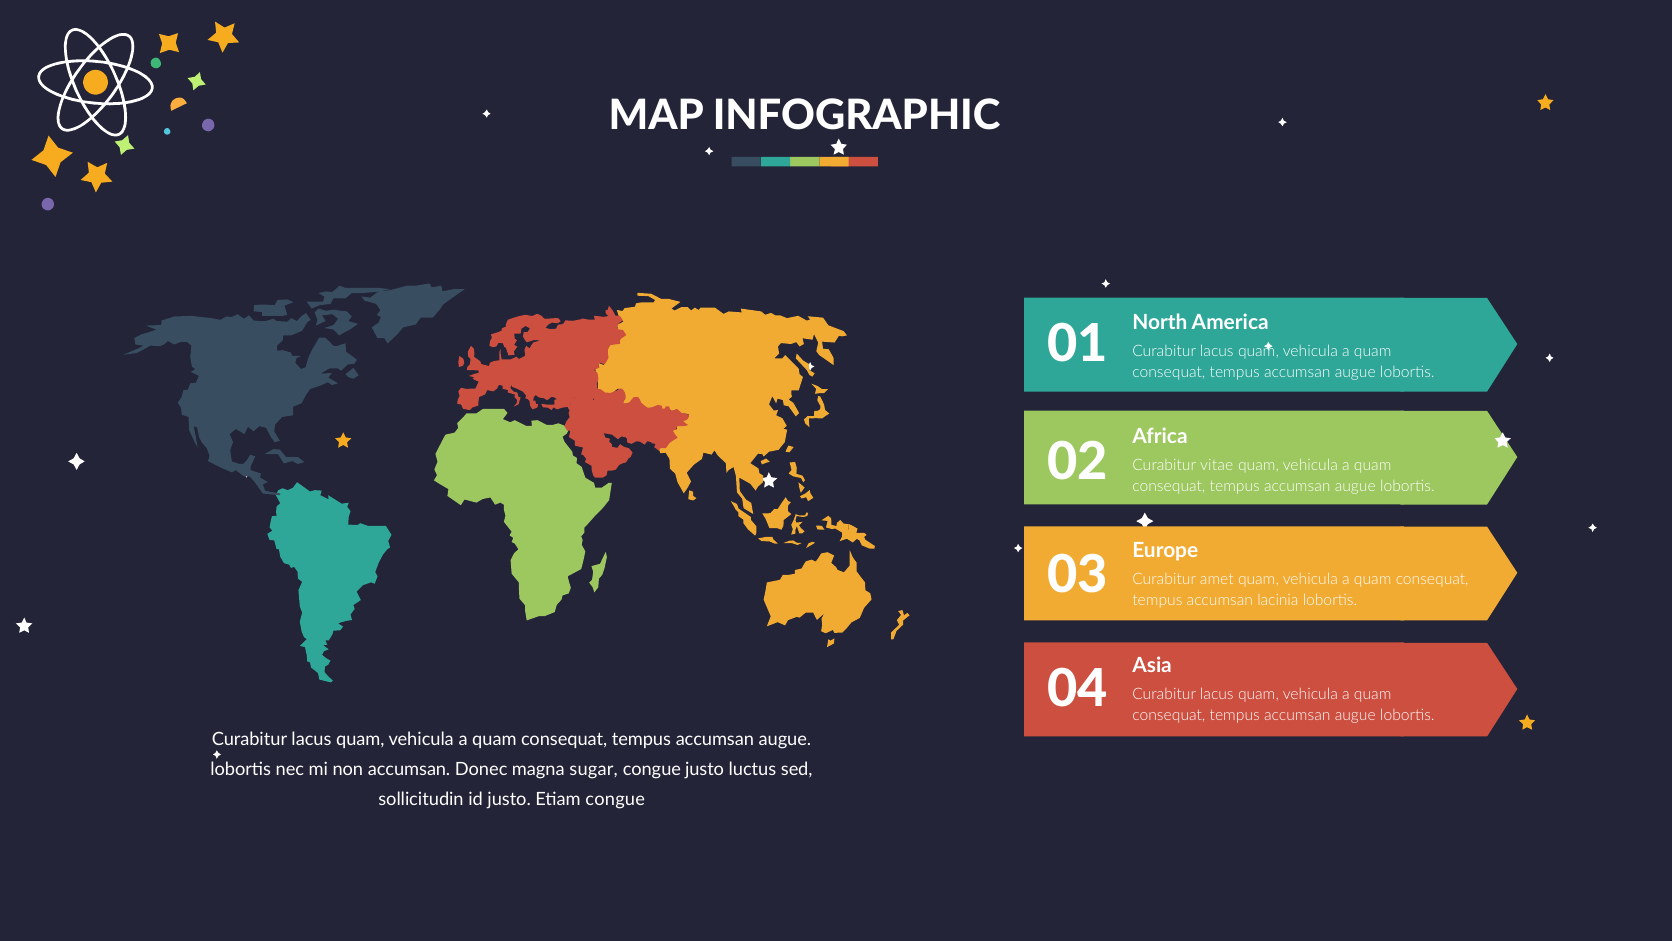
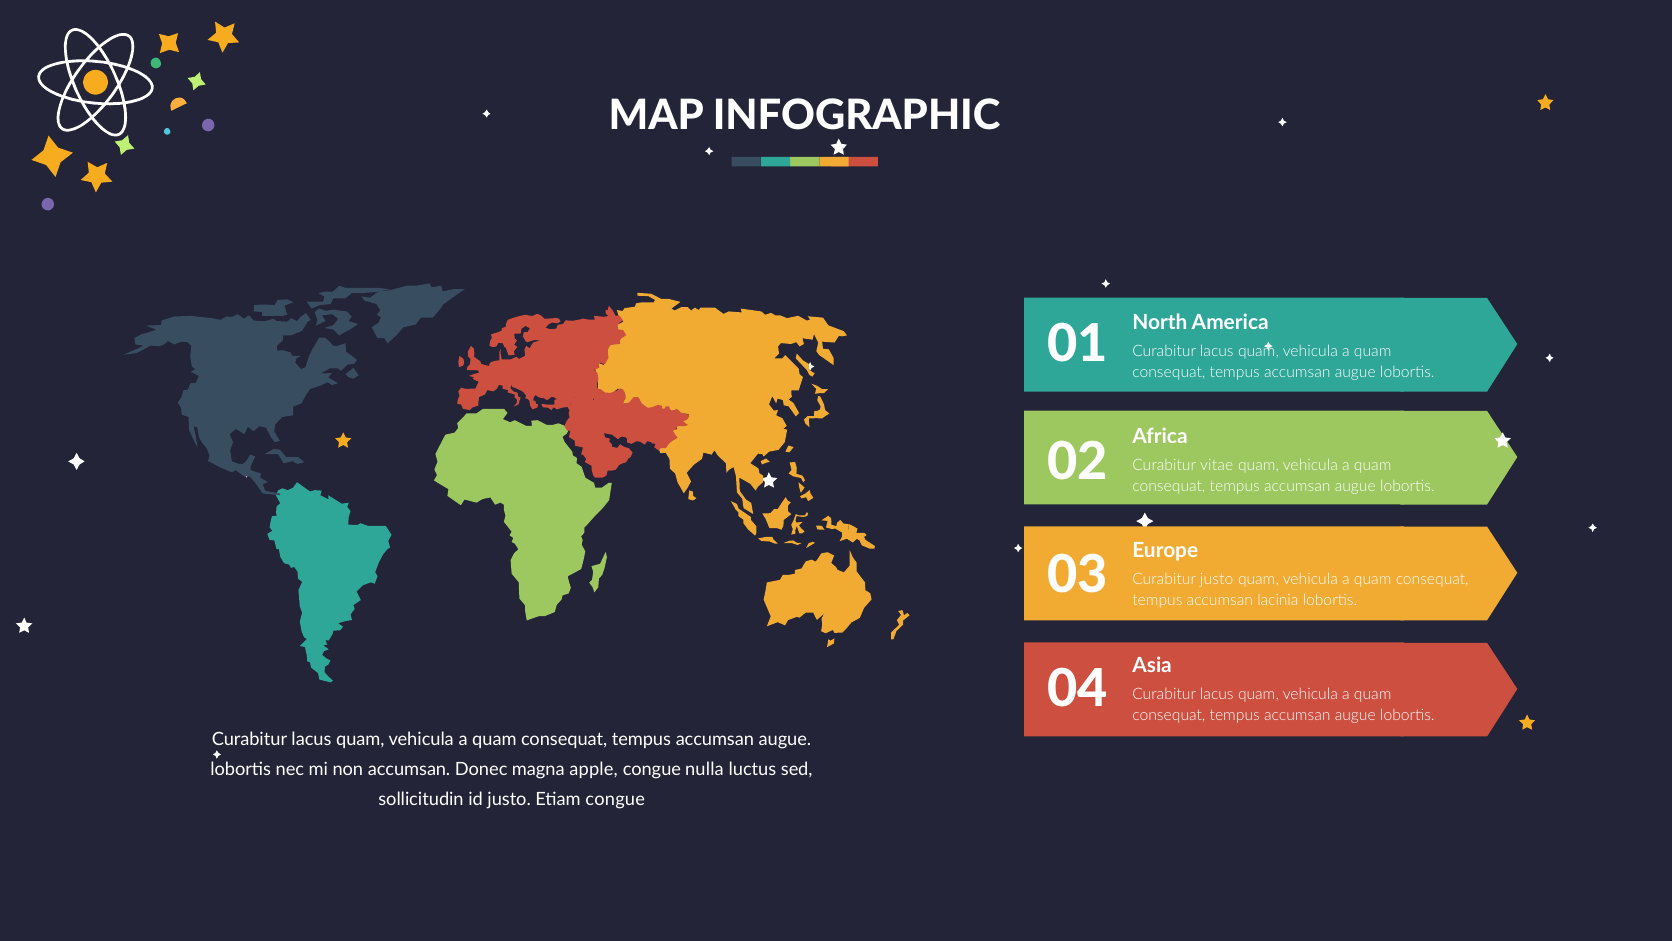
Curabitur amet: amet -> justo (1217, 579)
sugar: sugar -> apple (594, 769)
congue justo: justo -> nulla (704, 769)
